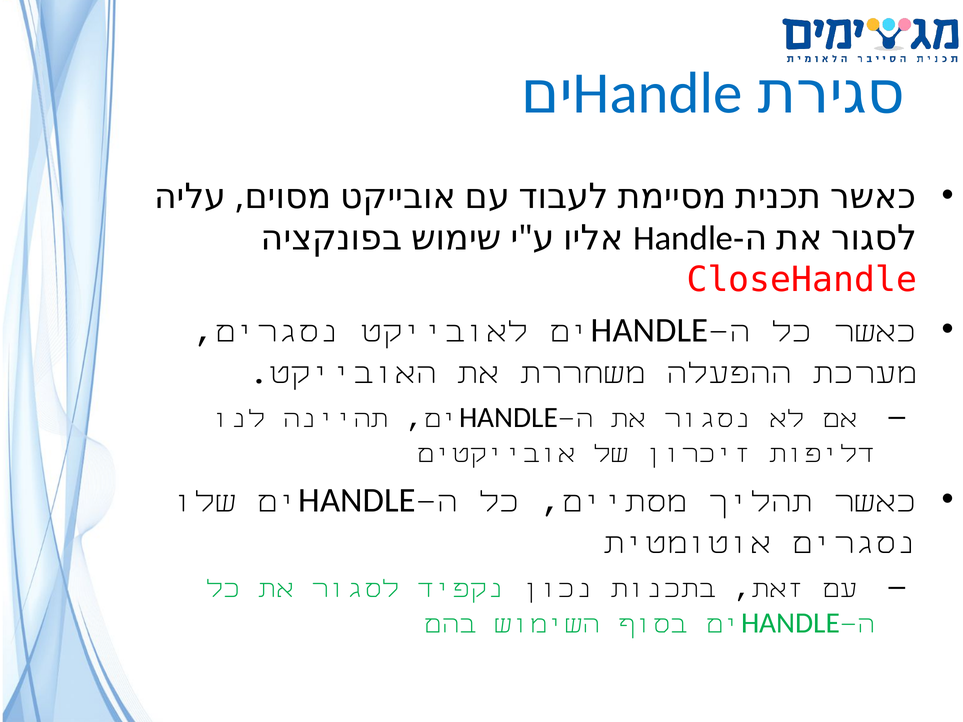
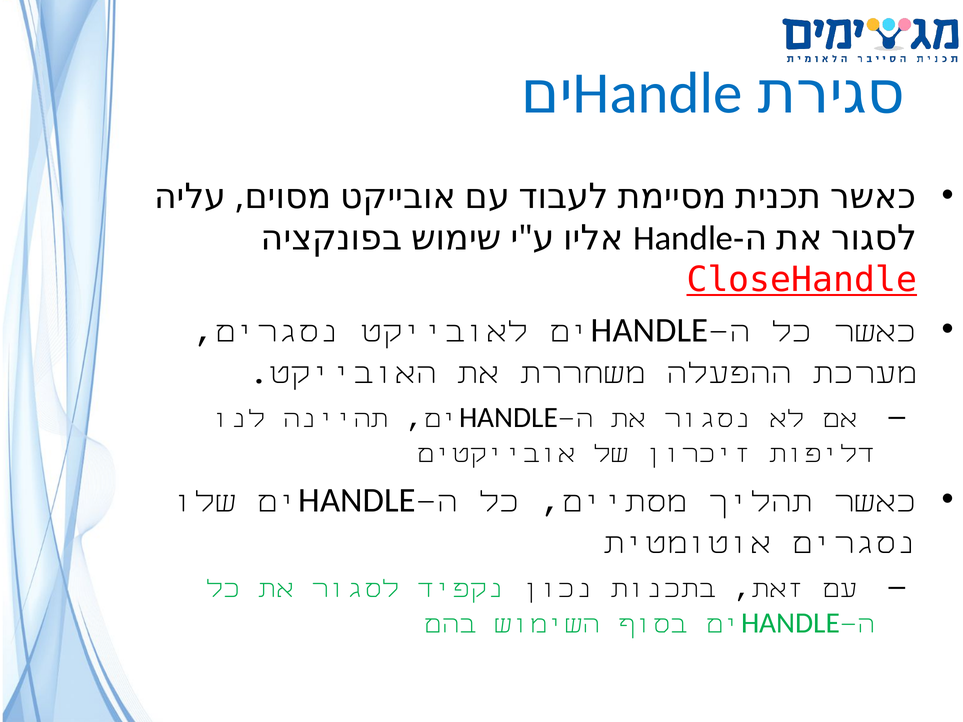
CloseHandle underline: none -> present (802, 280)
